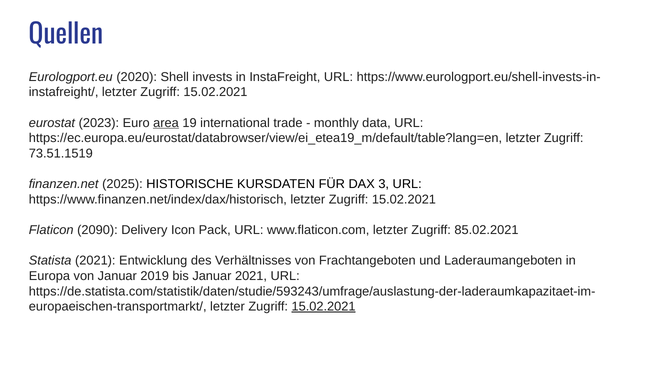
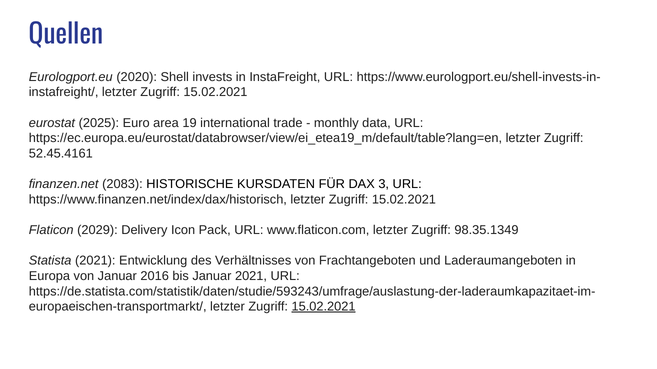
2023: 2023 -> 2025 (99, 123)
area underline: present -> none (166, 123)
73.51.1519: 73.51.1519 -> 52.45.4161 (61, 154)
2025: 2025 -> 2083 (122, 184)
2090: 2090 -> 2029 (97, 230)
85.02.2021: 85.02.2021 -> 98.35.1349 (486, 230)
2019: 2019 -> 2016 (155, 276)
